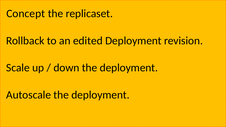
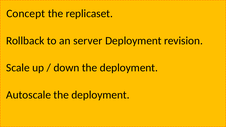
edited: edited -> server (88, 41)
